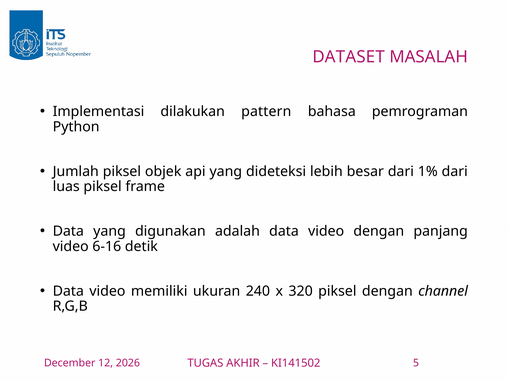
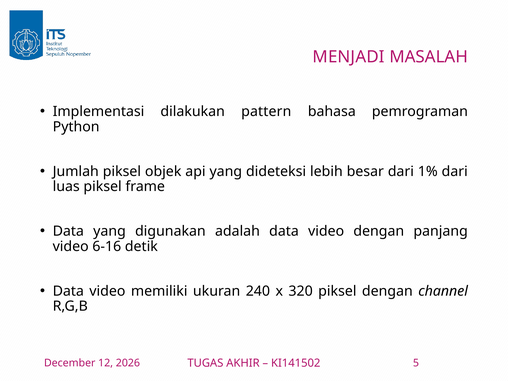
DATASET: DATASET -> MENJADI (349, 57)
